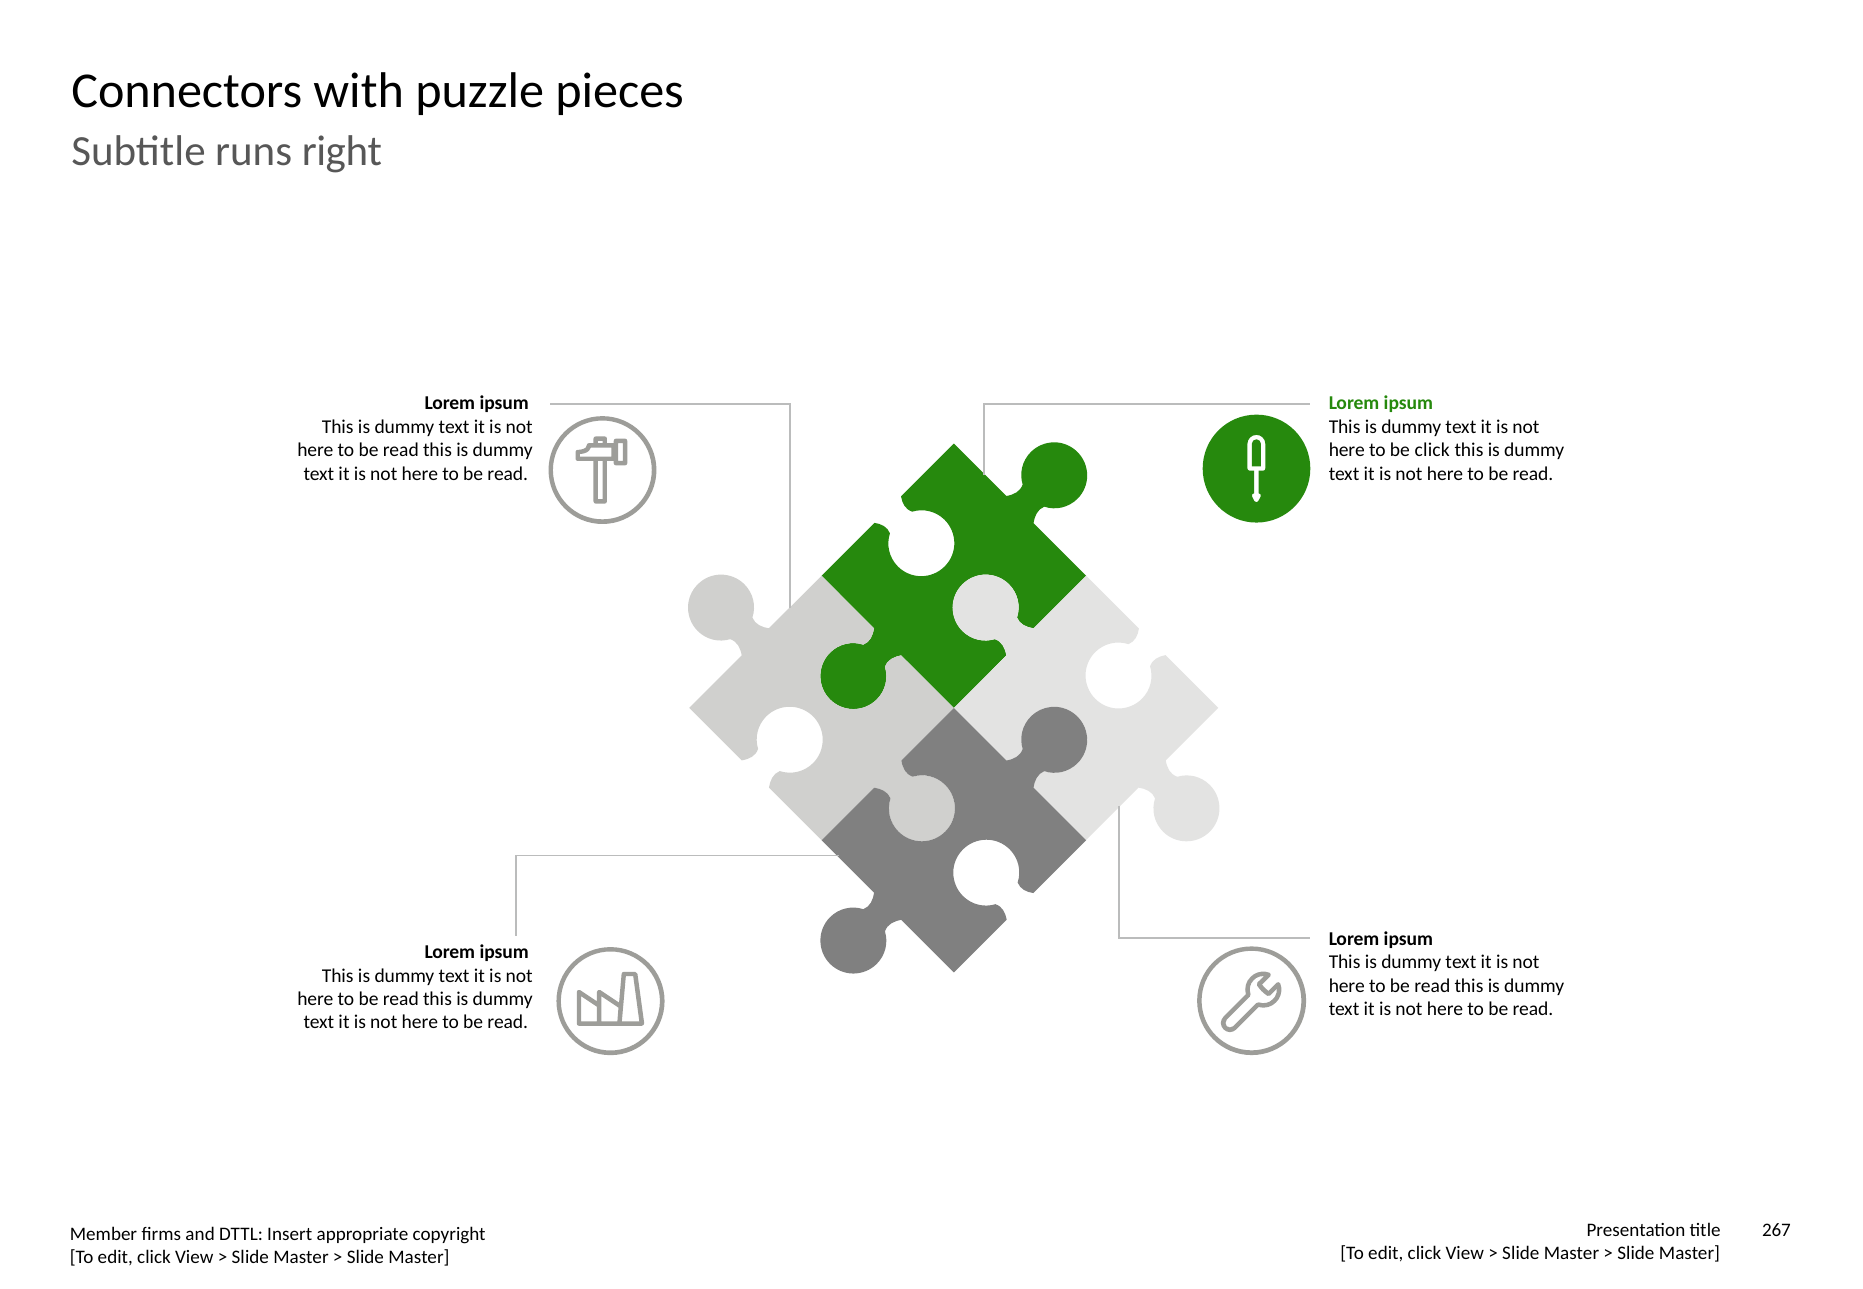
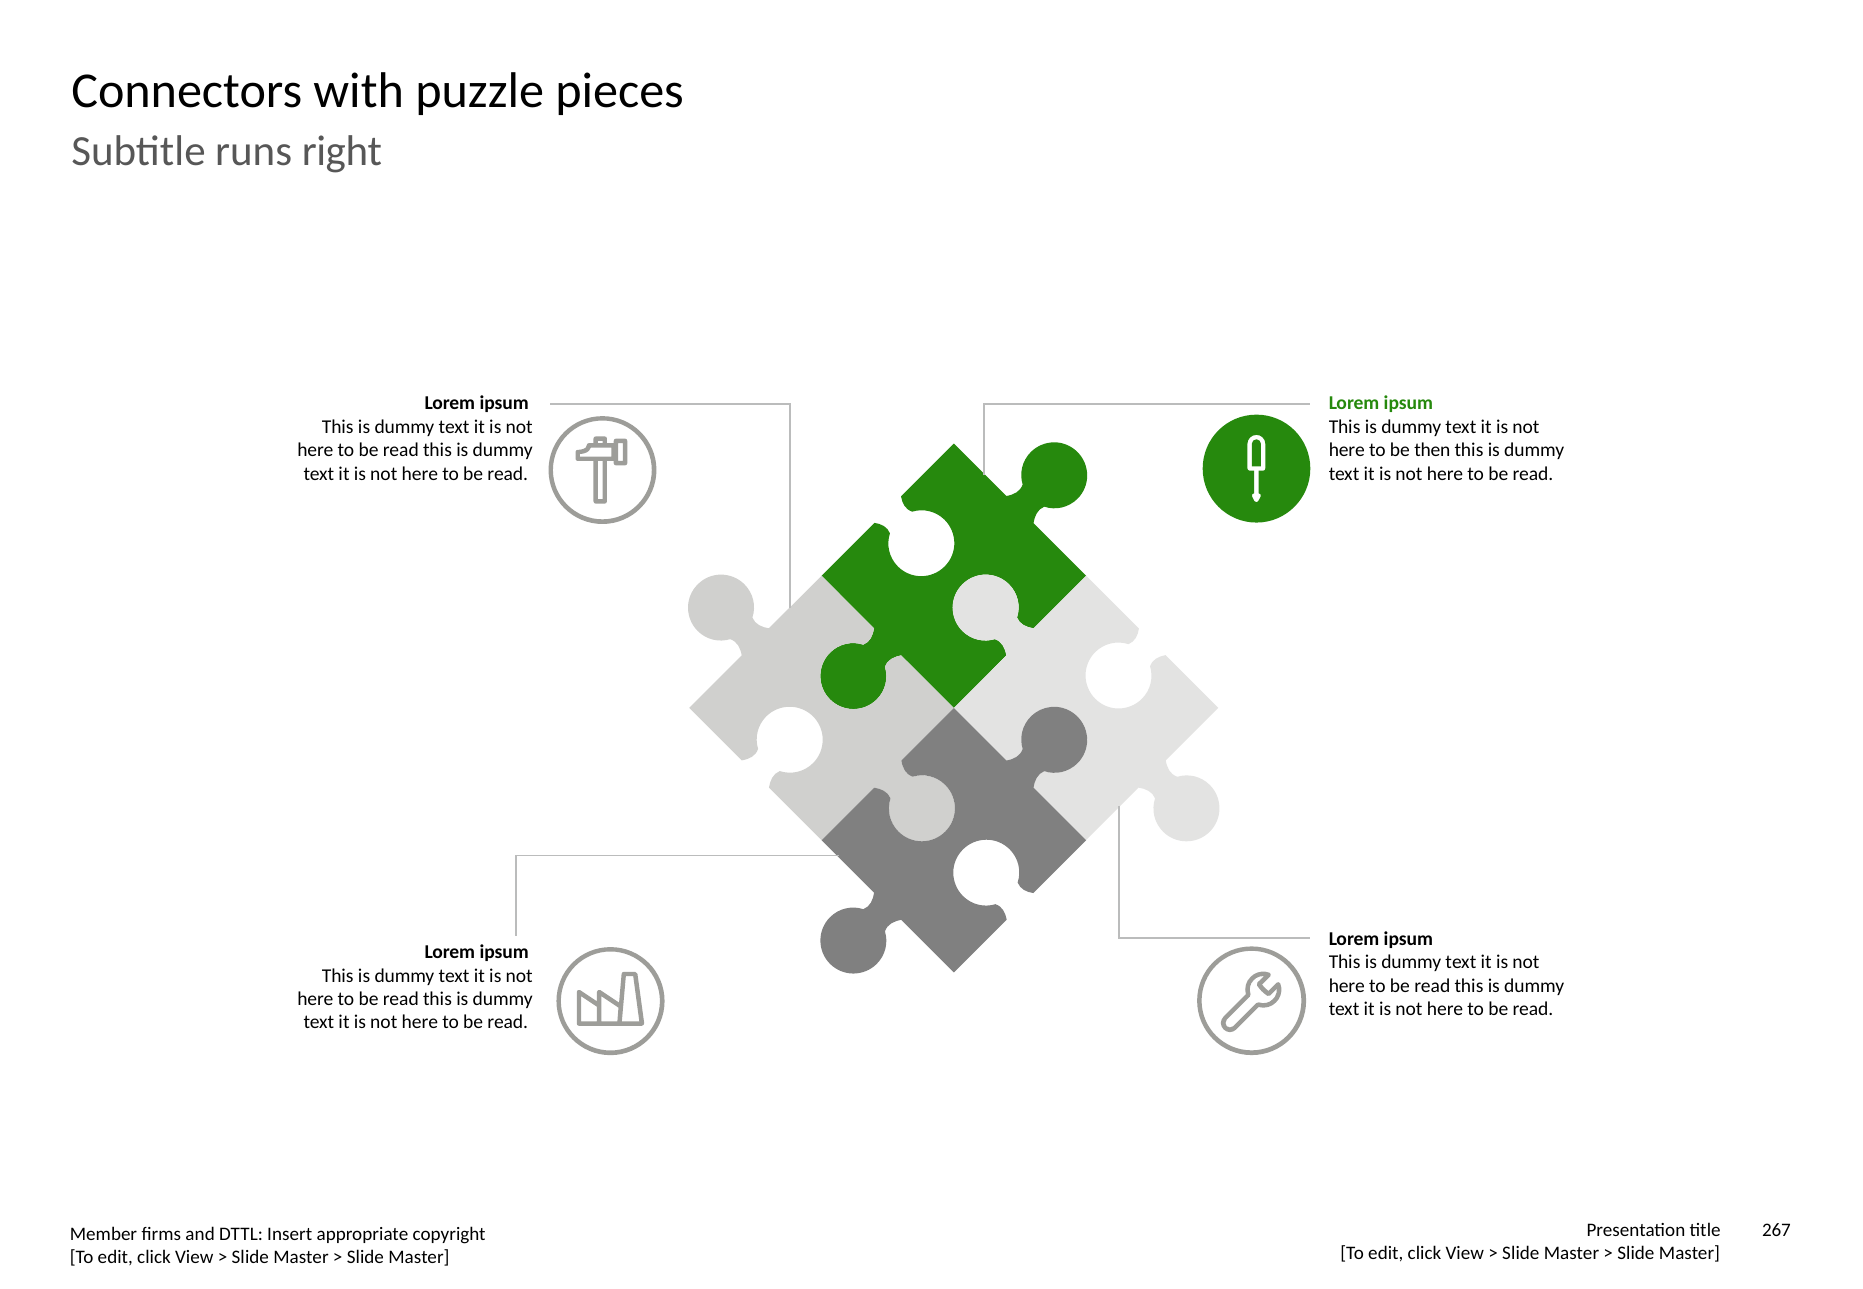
be click: click -> then (1432, 451)
